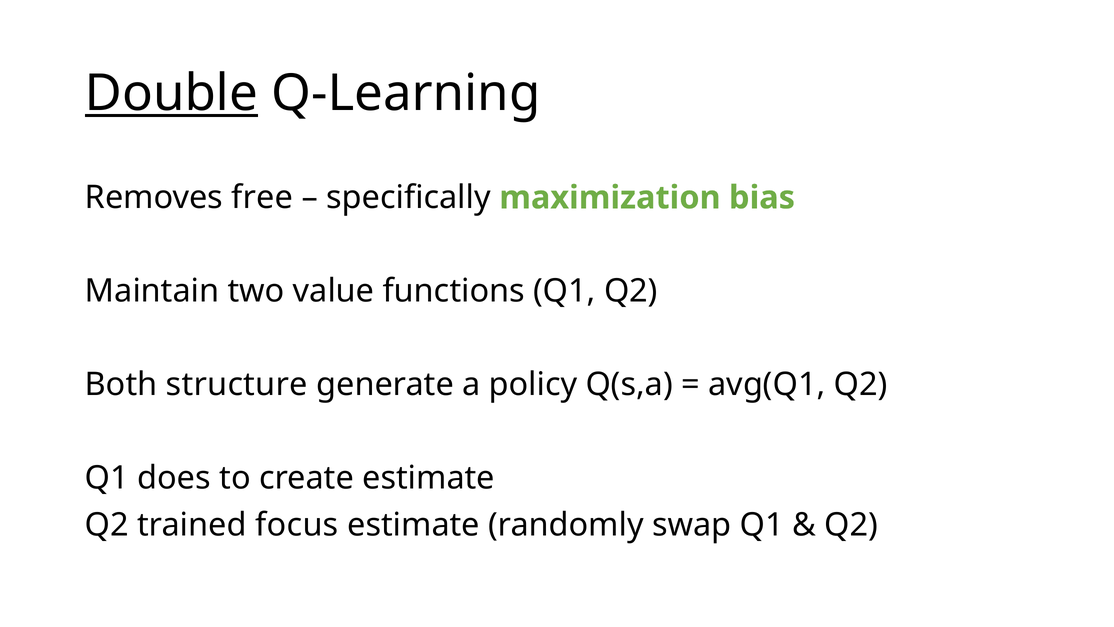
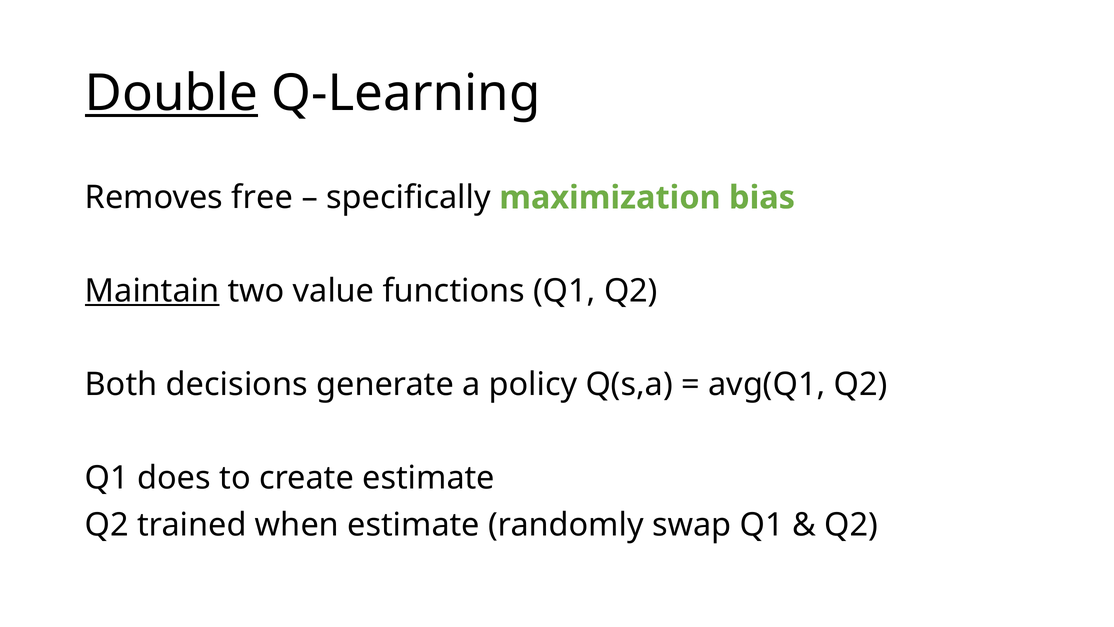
Maintain underline: none -> present (152, 291)
structure: structure -> decisions (237, 384)
focus: focus -> when (297, 525)
